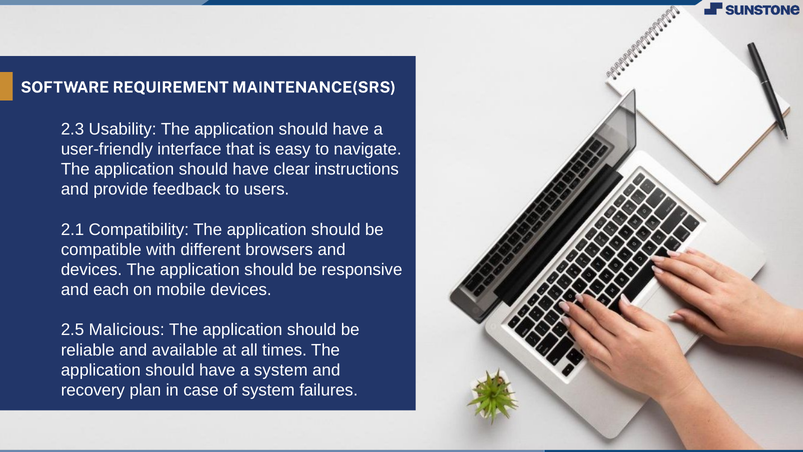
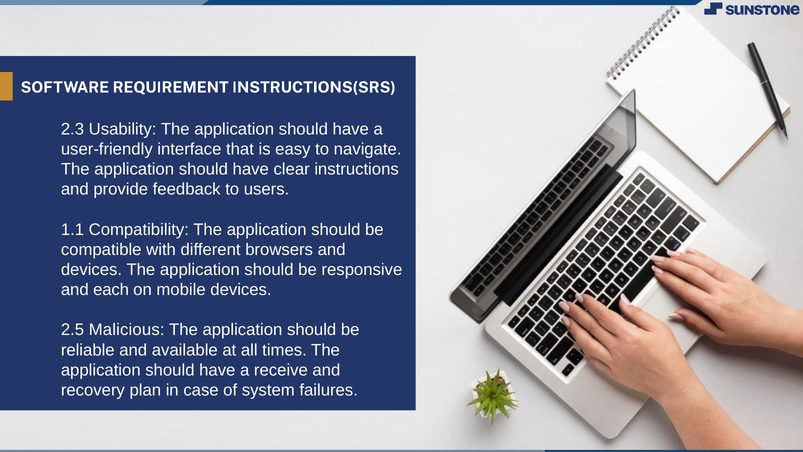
MAINTENANCE(SRS: MAINTENANCE(SRS -> INSTRUCTIONS(SRS (314, 87)
2.1: 2.1 -> 1.1 (72, 229)
a system: system -> receive (281, 370)
